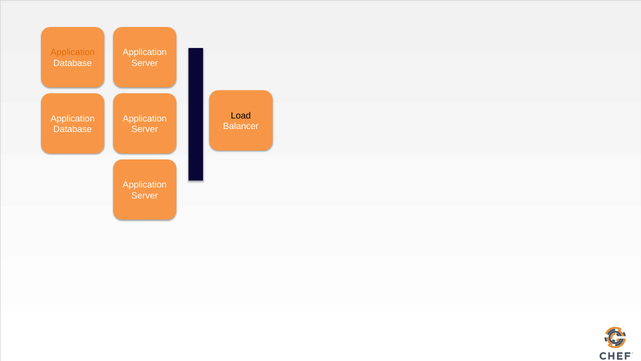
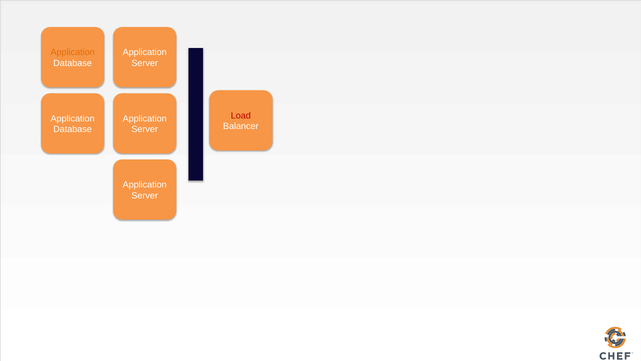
Load colour: black -> red (241, 115)
